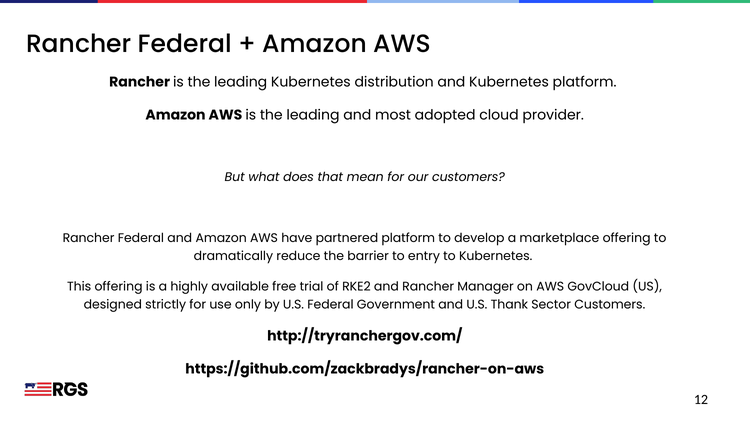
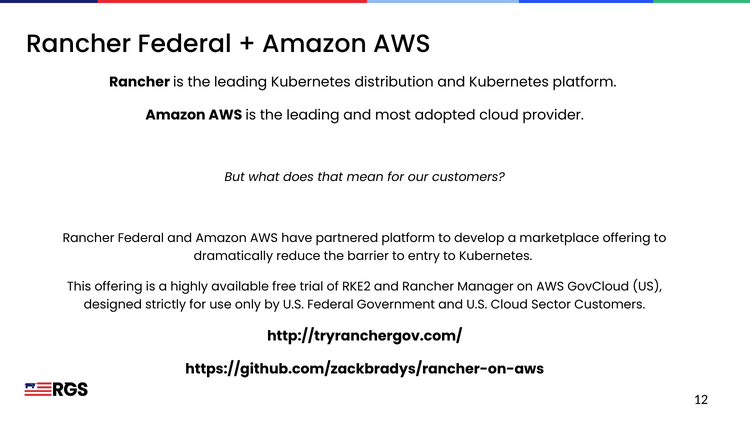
U.S Thank: Thank -> Cloud (509, 304)
